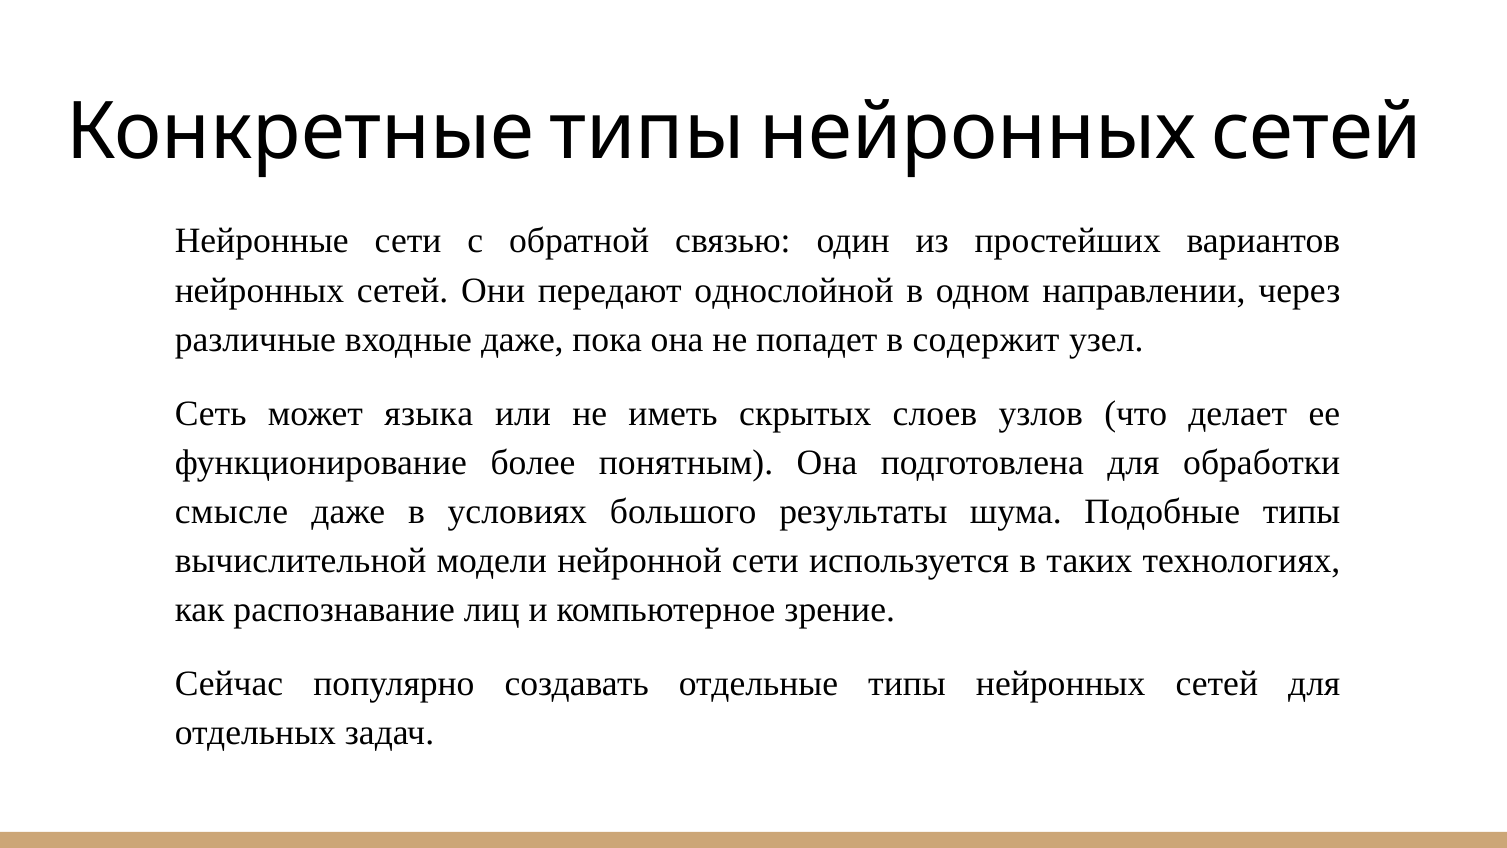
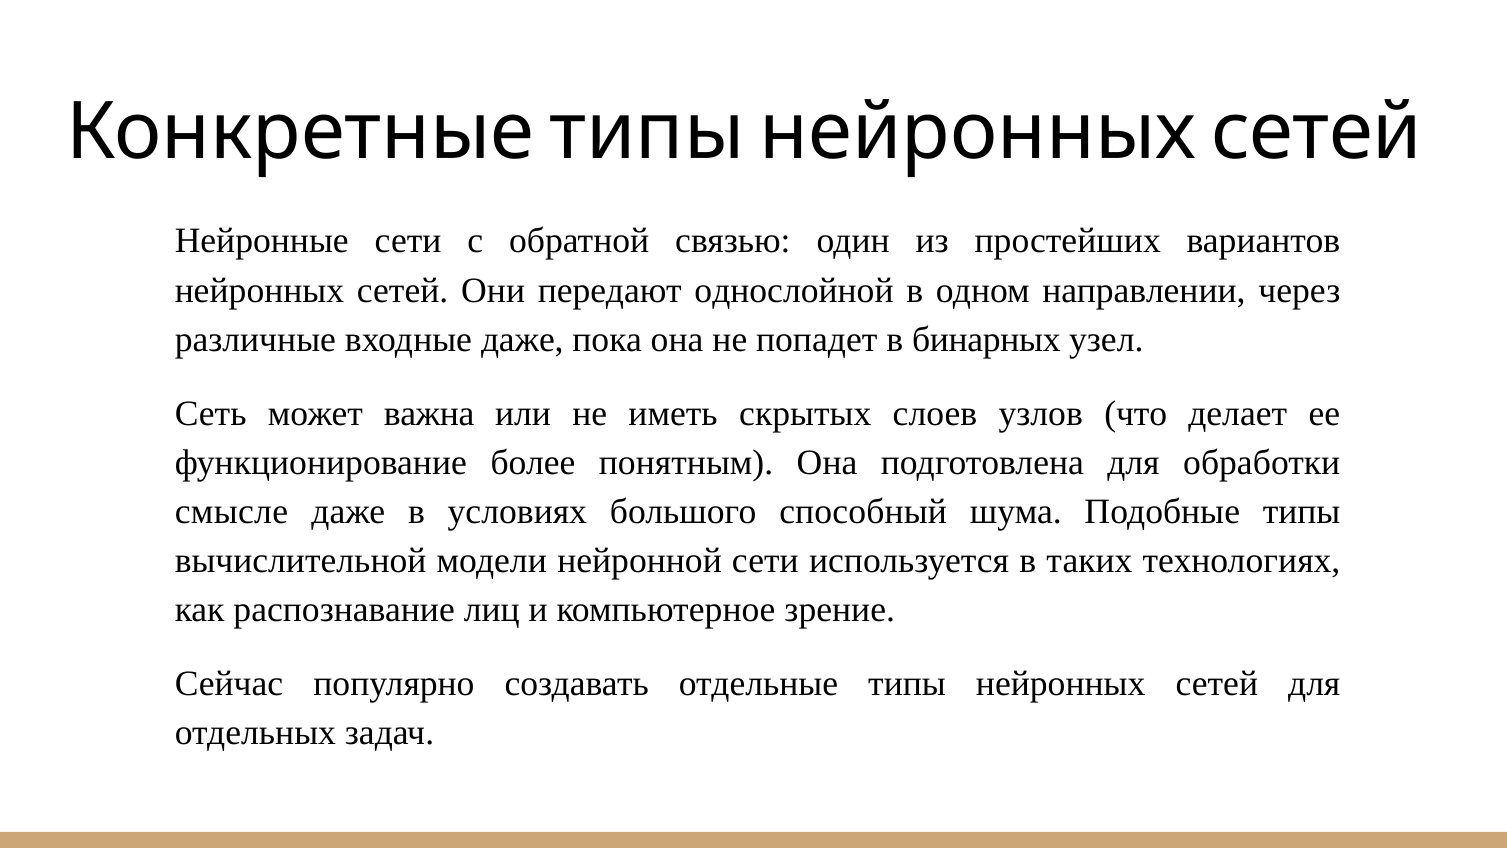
содержит: содержит -> бинарных (986, 339)
языка: языка -> важна (429, 413)
результаты: результаты -> способный (863, 512)
